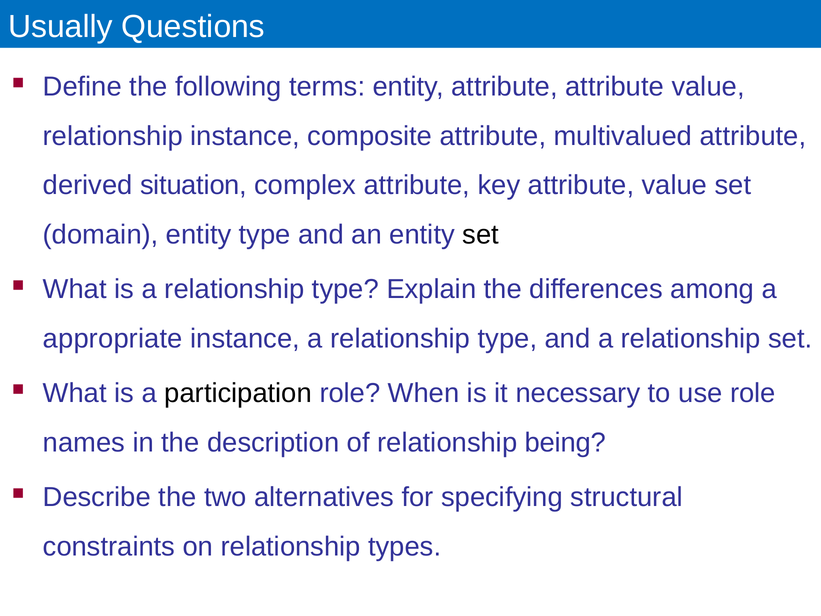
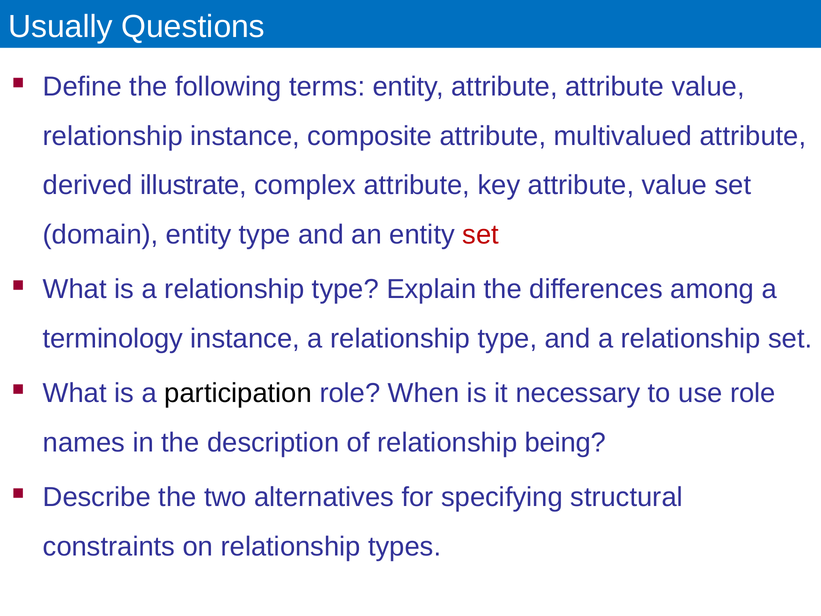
situation: situation -> illustrate (194, 185)
set colour: black -> red (481, 235)
appropriate: appropriate -> terminology (113, 339)
